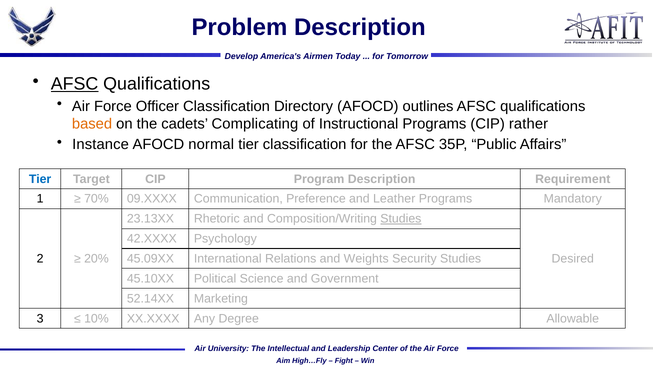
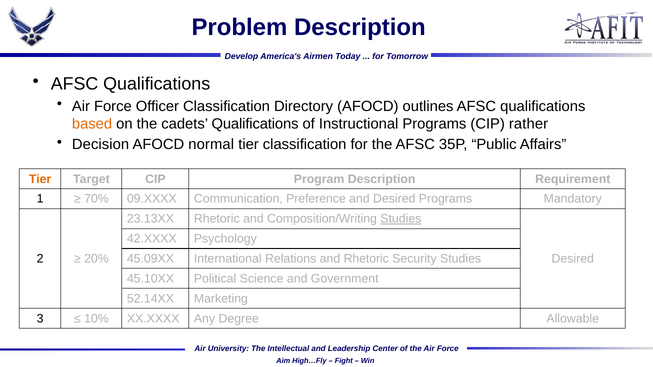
AFSC underline: present -> none (75, 84)
cadets Complicating: Complicating -> Qualifications (255, 124)
Instance: Instance -> Decision (101, 145)
Tier colour: blue -> orange (40, 179)
and Leather: Leather -> Desired (394, 199)
and Weights: Weights -> Rhetoric (366, 259)
